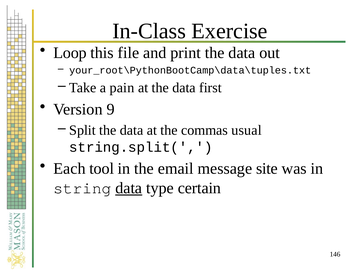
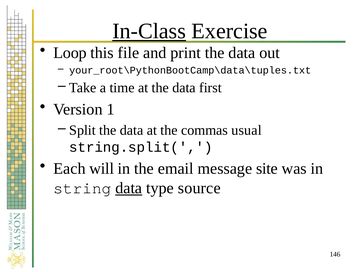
In-Class underline: none -> present (149, 31)
pain: pain -> time (122, 88)
9: 9 -> 1 (111, 109)
tool: tool -> will (102, 168)
certain: certain -> source (199, 188)
